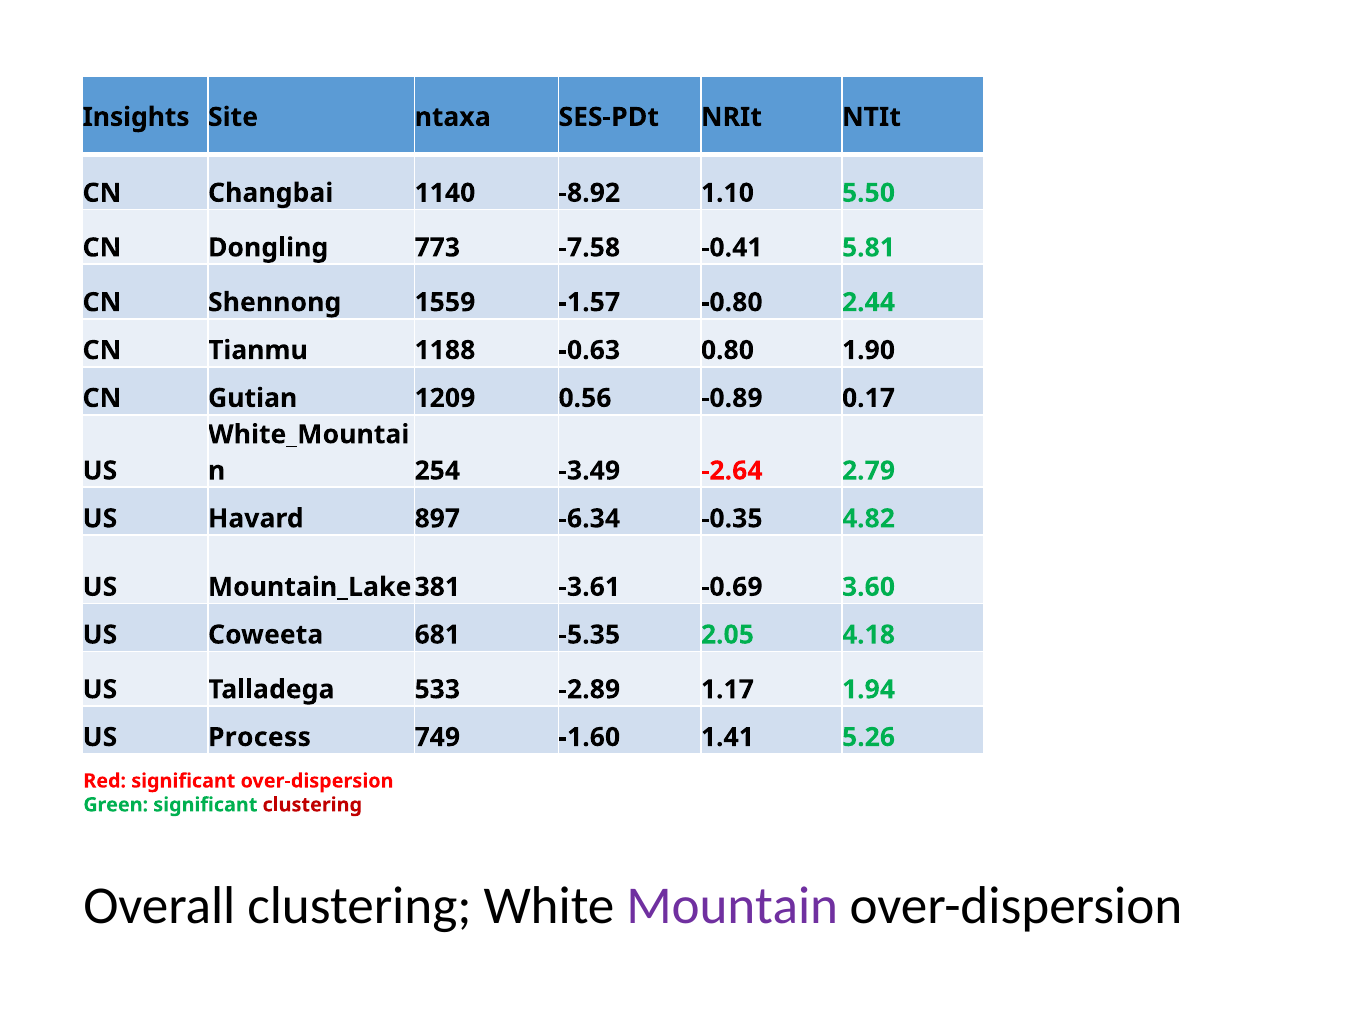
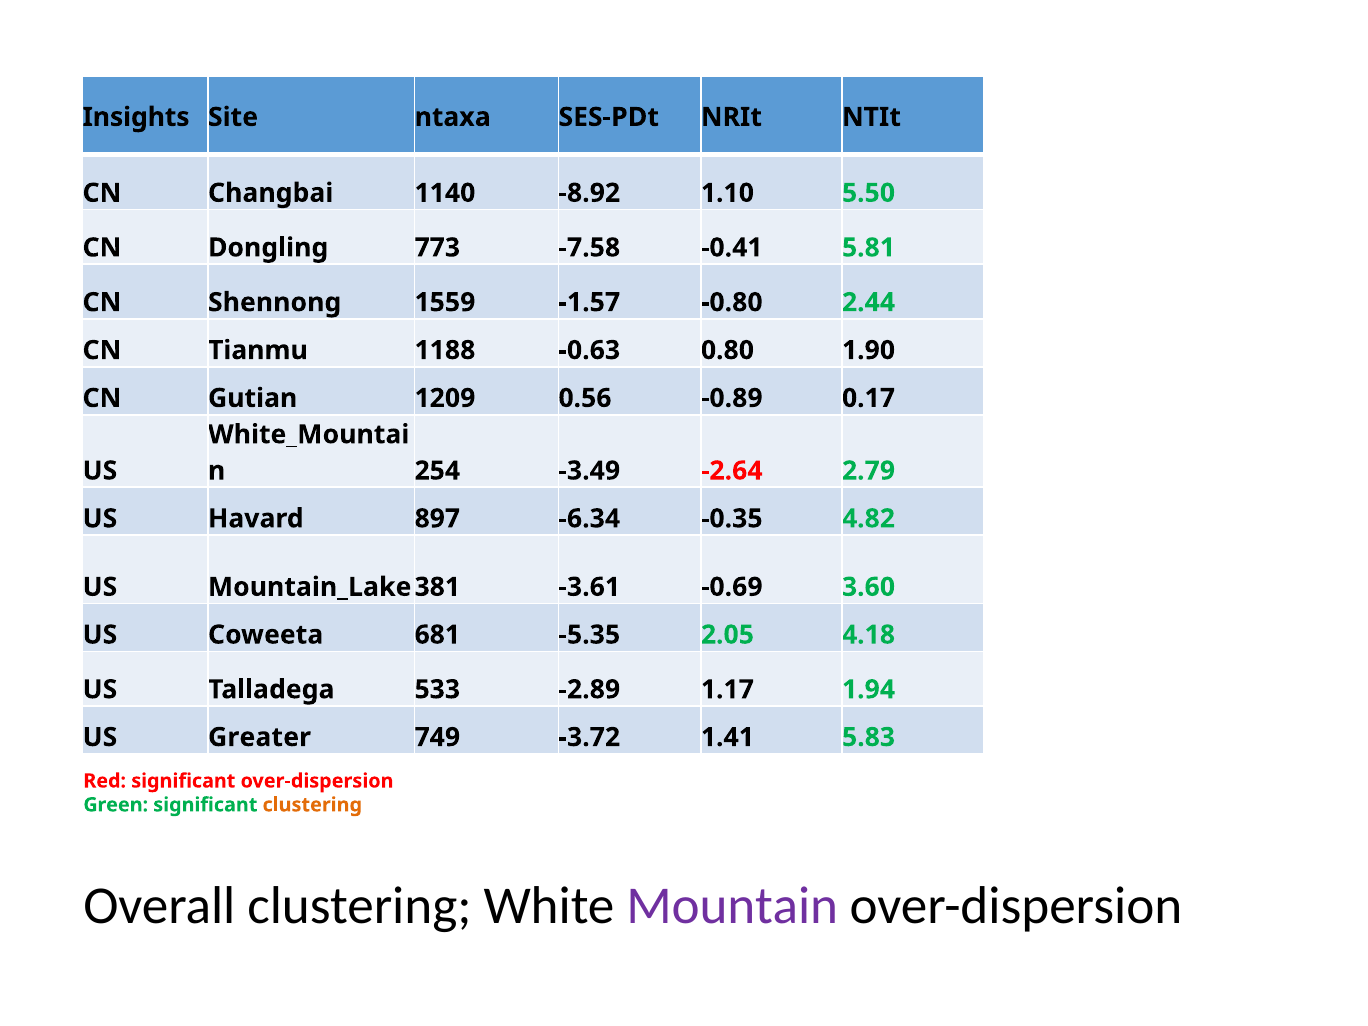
Process: Process -> Greater (260, 737)
-1.60: -1.60 -> -3.72 (589, 737)
5.26: 5.26 -> 5.83 (869, 737)
clustering colour: red -> orange (312, 805)
